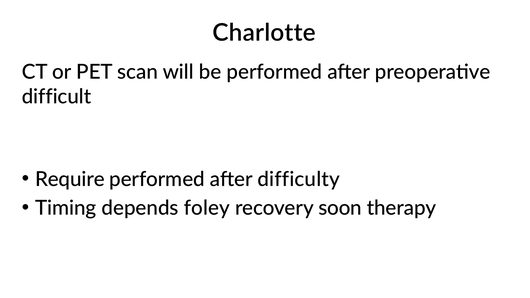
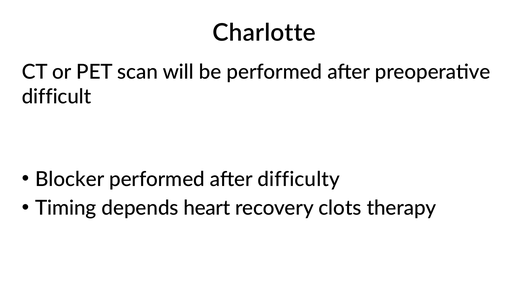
Require: Require -> Blocker (70, 179)
foley: foley -> heart (207, 208)
soon: soon -> clots (340, 208)
